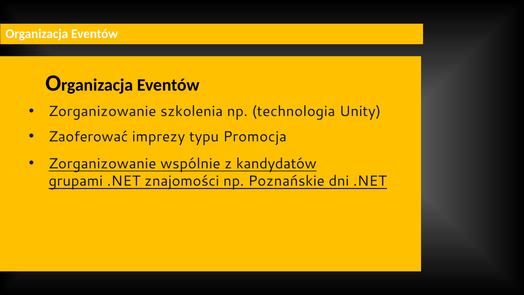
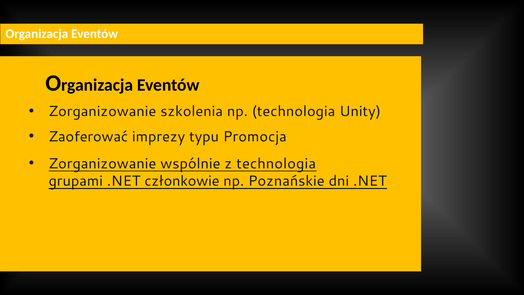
z kandydatów: kandydatów -> technologia (276, 164)
znajomości: znajomości -> członkowie (182, 181)
